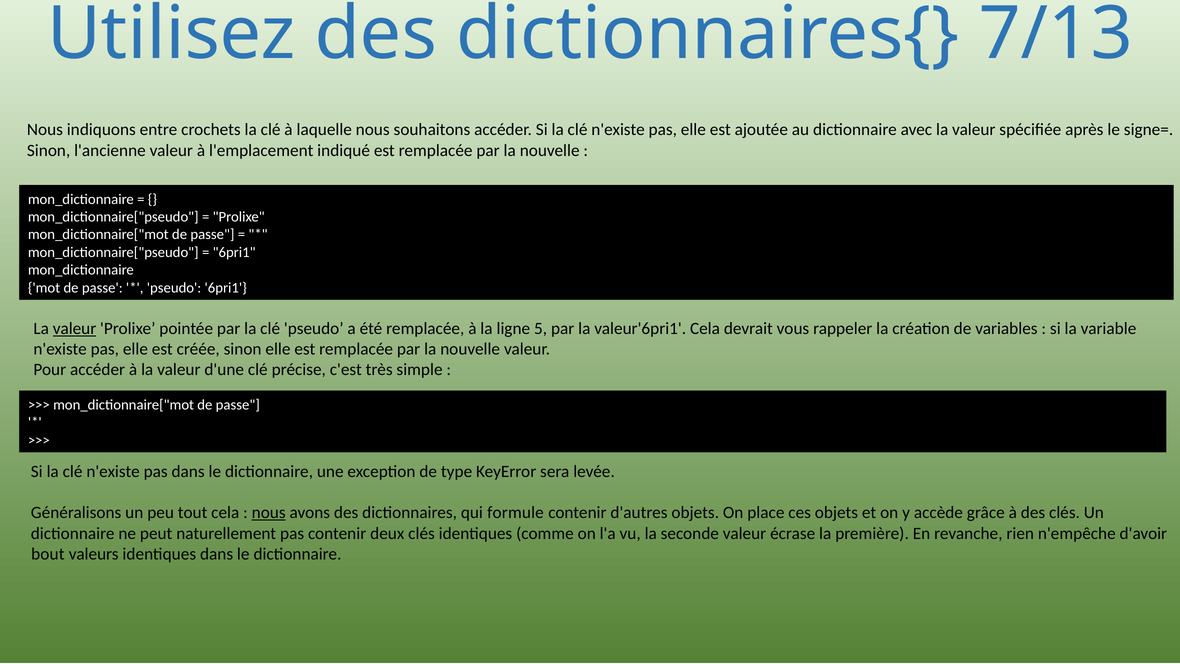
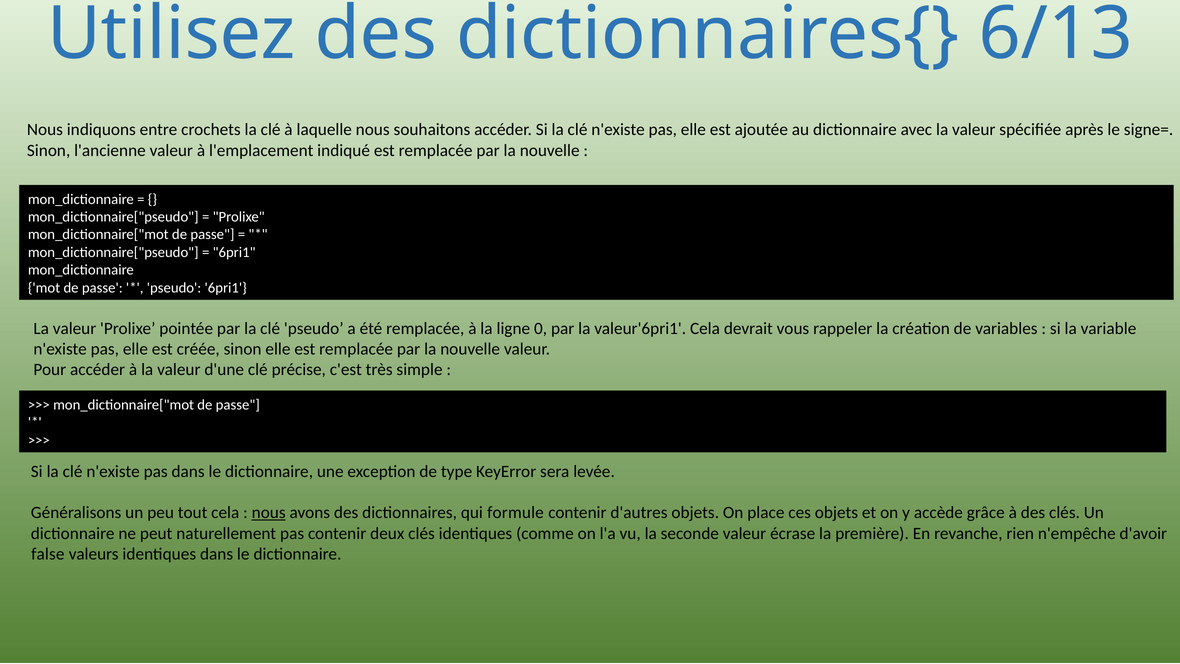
7/13: 7/13 -> 6/13 (1056, 34)
valeur underline: present -> none (75, 328)
5: 5 -> 0 (541, 328)
bout: bout -> false (48, 554)
